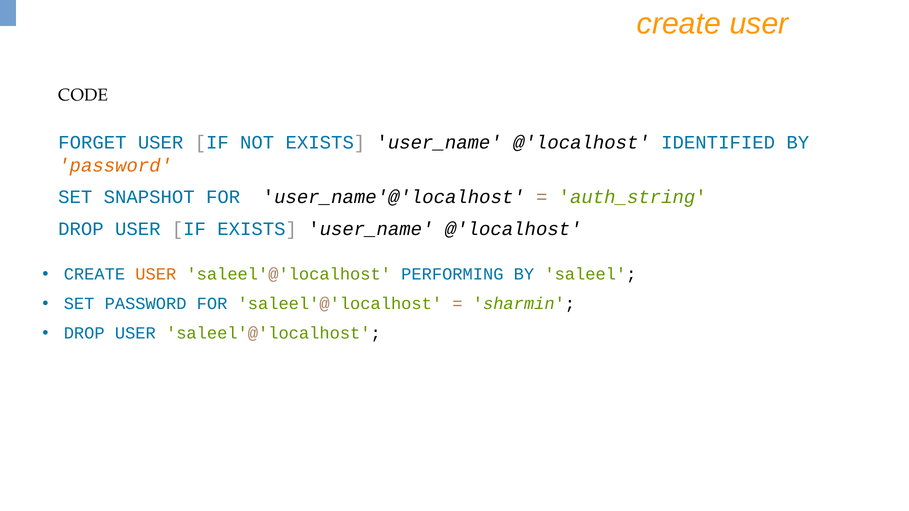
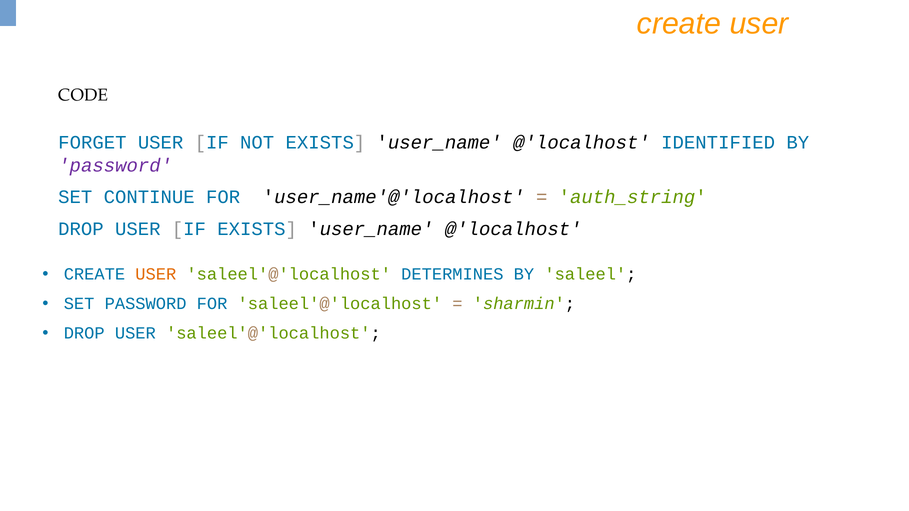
password colour: orange -> purple (115, 166)
SNAPSHOT: SNAPSHOT -> CONTINUE (149, 197)
PERFORMING: PERFORMING -> DETERMINES (452, 274)
